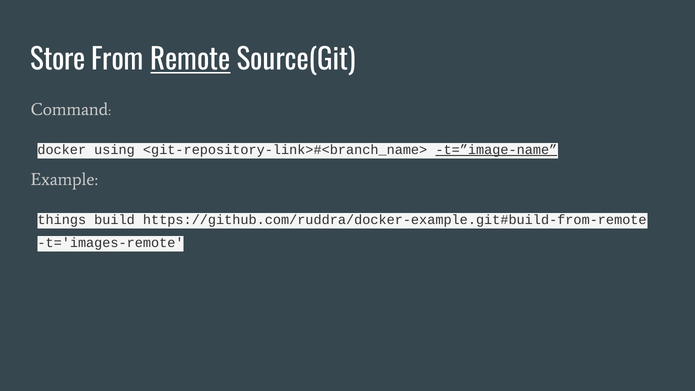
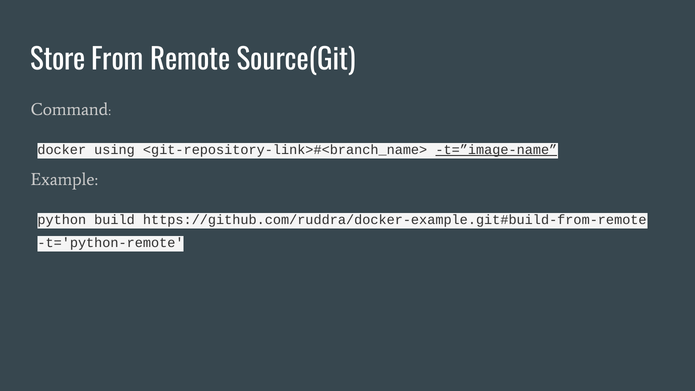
Remote underline: present -> none (190, 60)
things: things -> python (62, 220)
t='images-remote: t='images-remote -> t='python-remote (110, 243)
